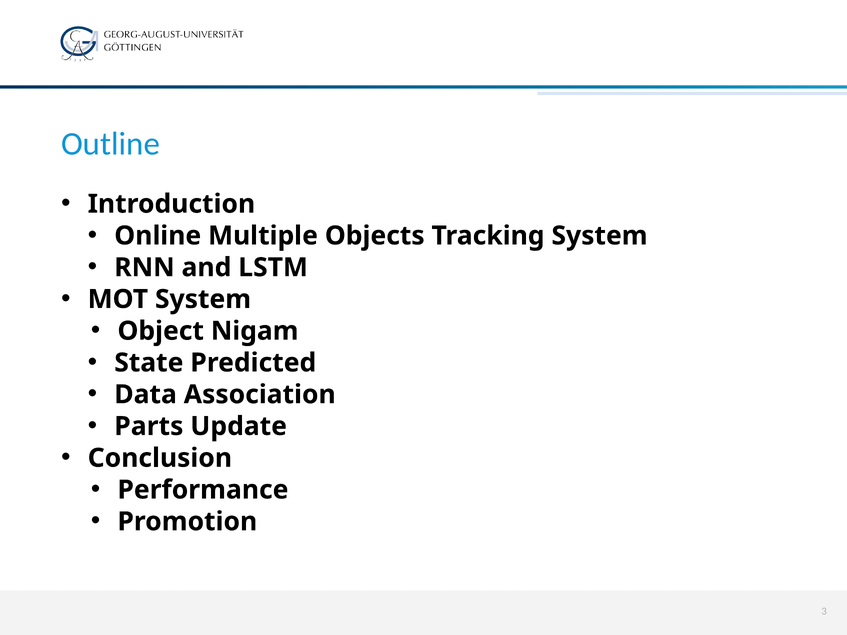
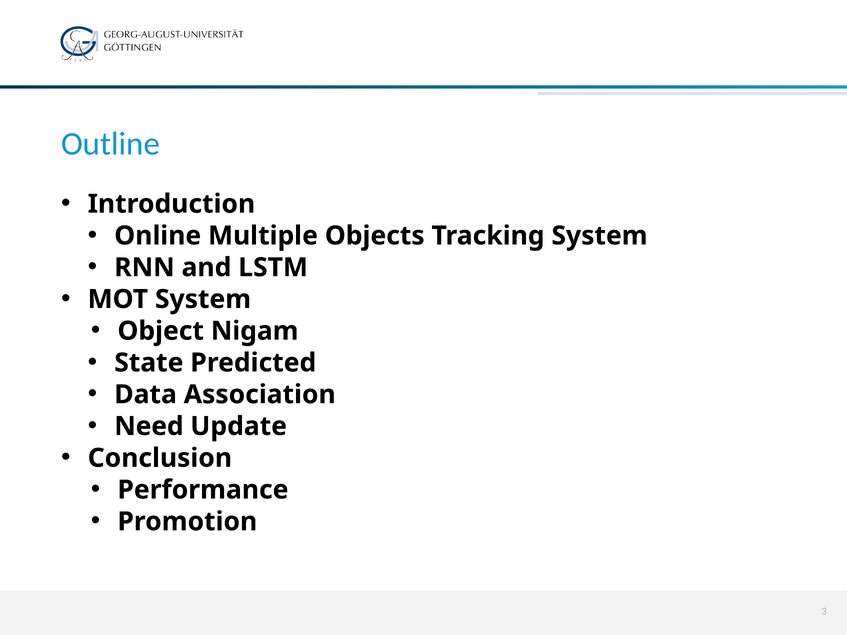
Parts: Parts -> Need (149, 426)
